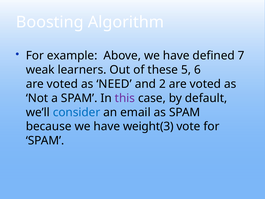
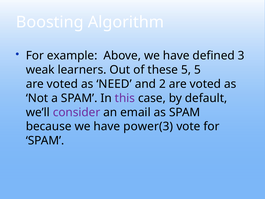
7: 7 -> 3 (241, 56)
5 6: 6 -> 5 (197, 70)
consider colour: blue -> purple (77, 112)
weight(3: weight(3 -> power(3 (148, 126)
